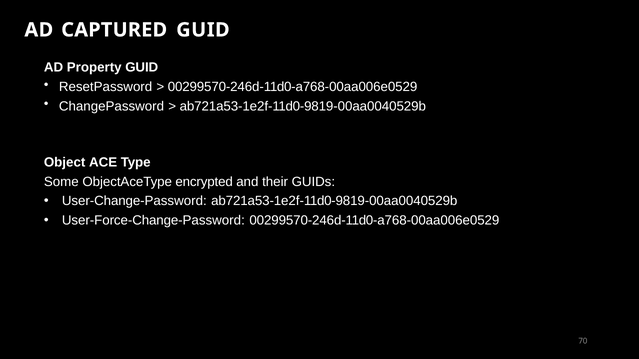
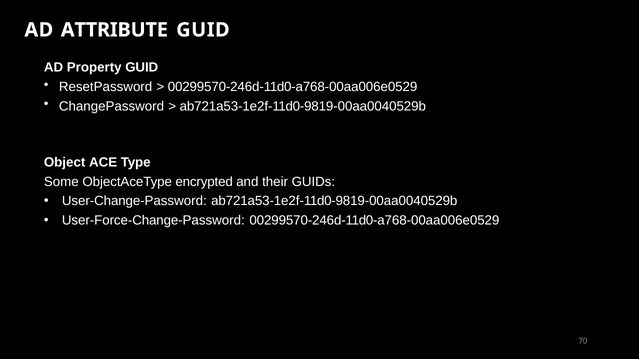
CAPTURED: CAPTURED -> ATTRIBUTE (114, 30)
